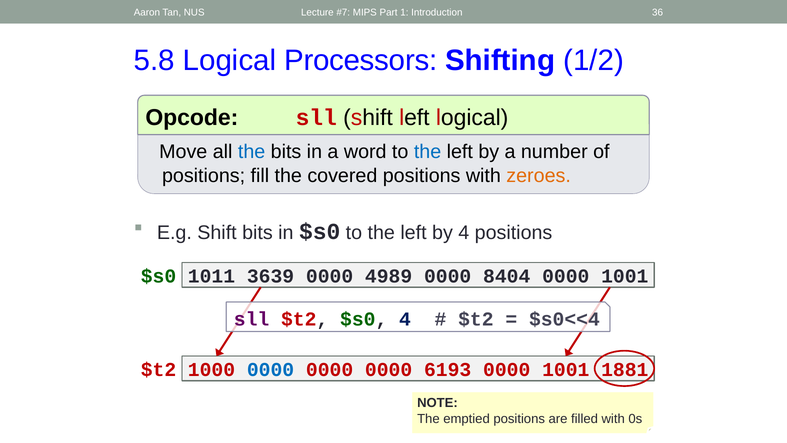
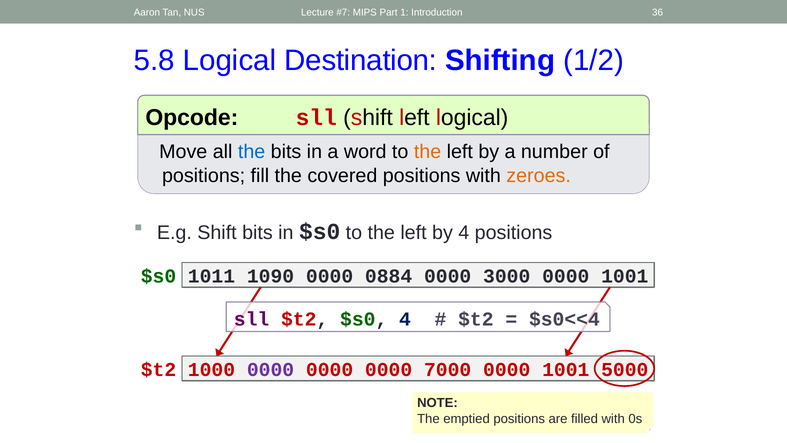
Processors: Processors -> Destination (361, 61)
the colour: blue -> orange (428, 152)
3639: 3639 -> 1090 (271, 276)
4989: 4989 -> 0884 (389, 276)
8404: 8404 -> 3000 (507, 276)
0000 colour: blue -> purple (271, 370)
6193: 6193 -> 7000 (448, 370)
1881: 1881 -> 5000 (625, 370)
